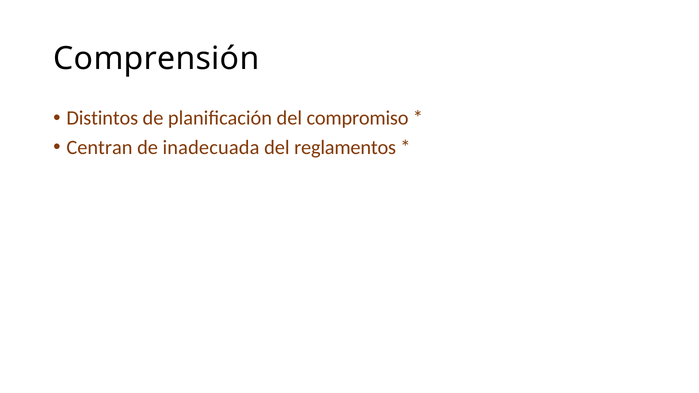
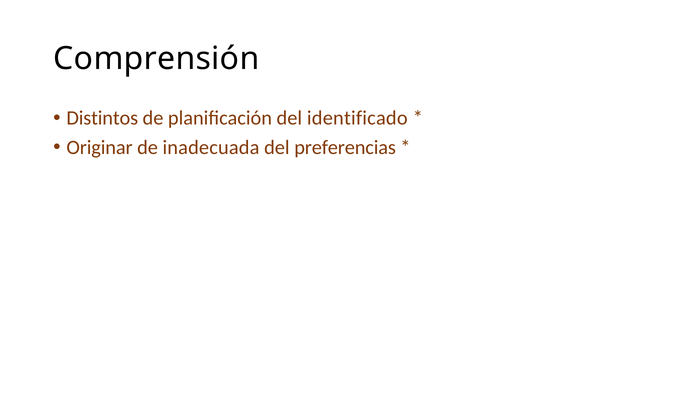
compromiso: compromiso -> identificado (357, 118)
Centran: Centran -> Originar (100, 147)
reglamentos: reglamentos -> preferencias (345, 147)
